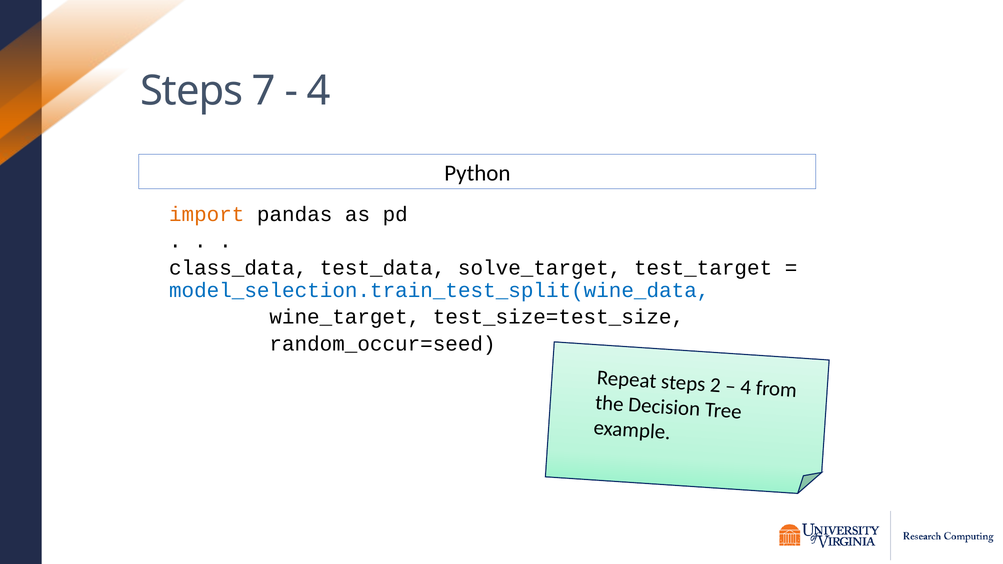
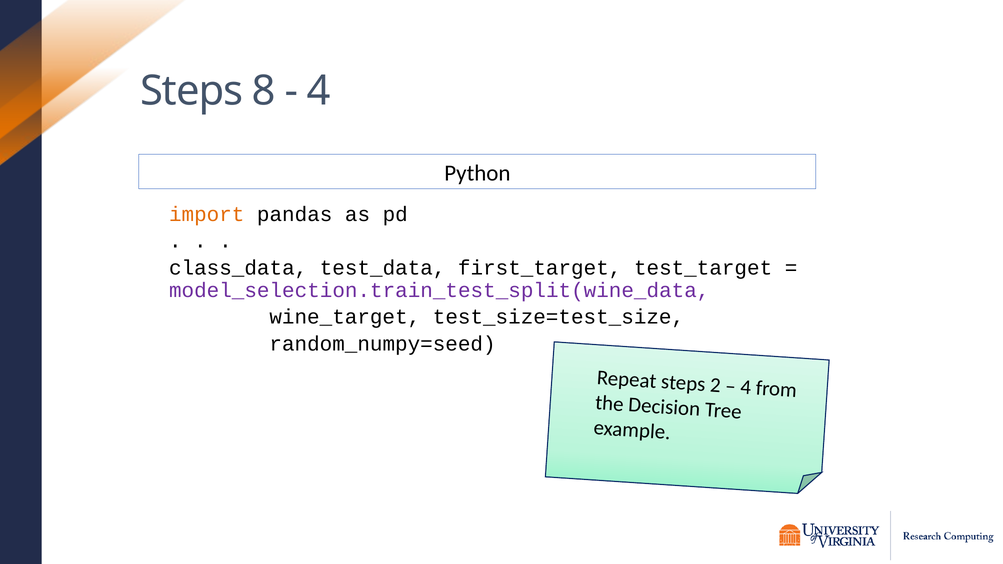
7: 7 -> 8 (264, 91)
solve_target: solve_target -> first_target (540, 268)
model_selection.train_test_split(wine_data colour: blue -> purple (439, 290)
random_occur=seed: random_occur=seed -> random_numpy=seed (383, 344)
